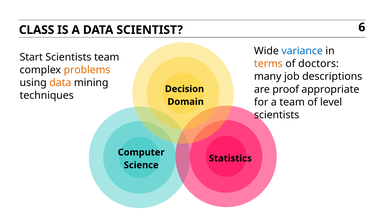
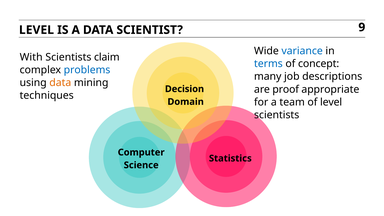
CLASS: CLASS -> LEVEL (36, 30)
6: 6 -> 9 (362, 27)
Start: Start -> With (31, 57)
Scientists team: team -> claim (107, 57)
terms colour: orange -> blue (268, 64)
doctors: doctors -> concept (319, 64)
problems colour: orange -> blue (87, 70)
